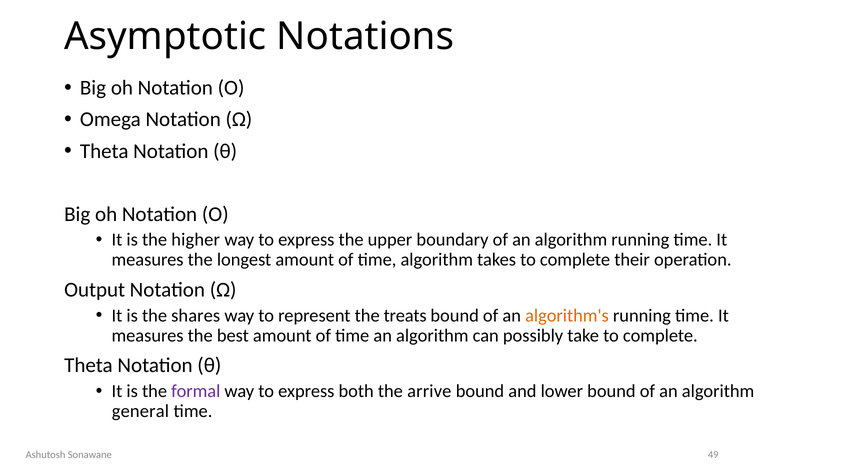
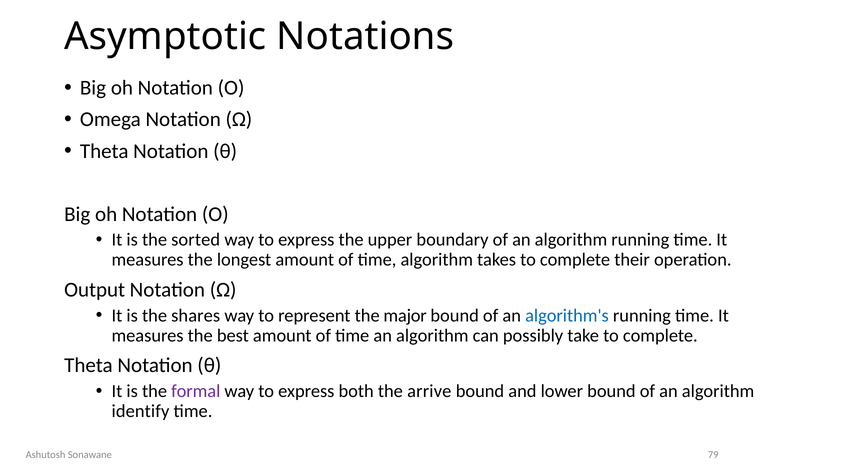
higher: higher -> sorted (196, 240)
treats: treats -> major (405, 315)
algorithm's colour: orange -> blue (567, 315)
general: general -> identify (140, 411)
49: 49 -> 79 (713, 455)
